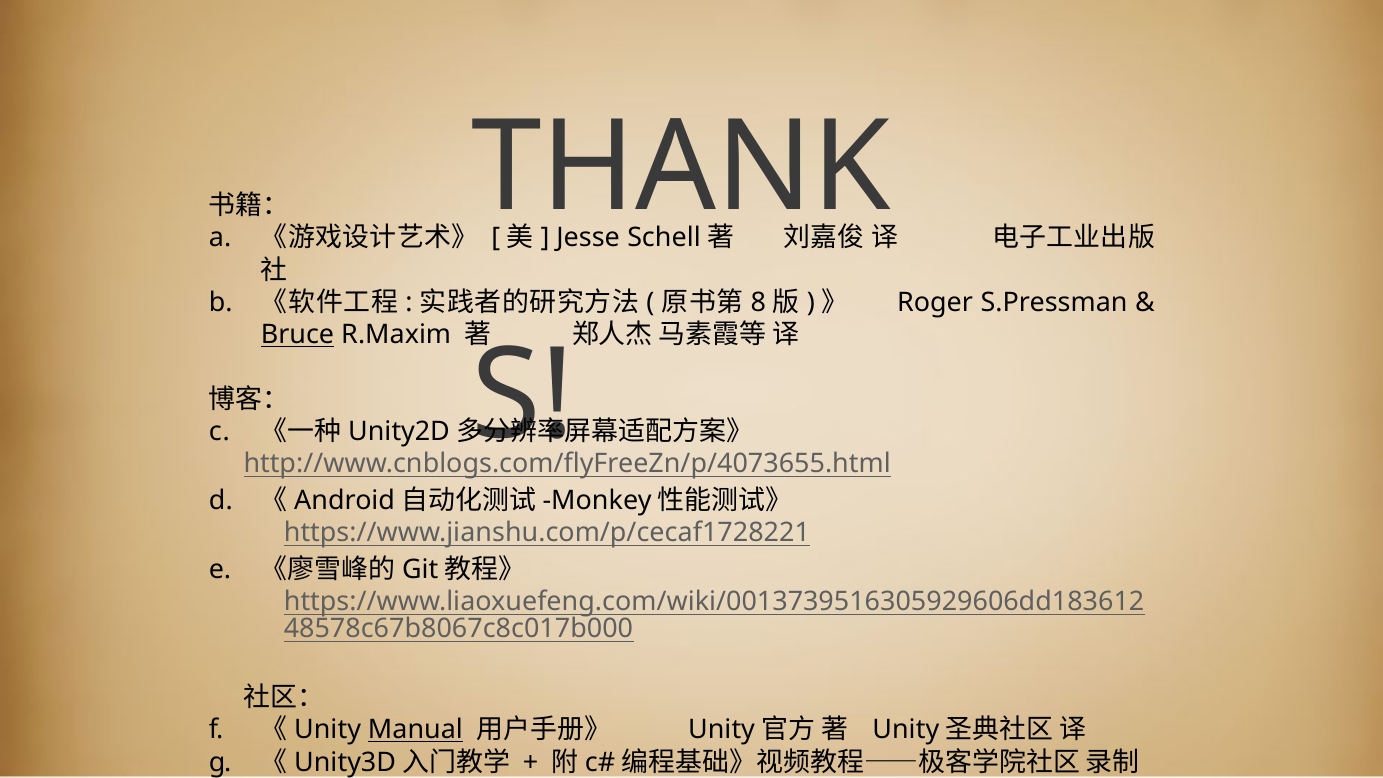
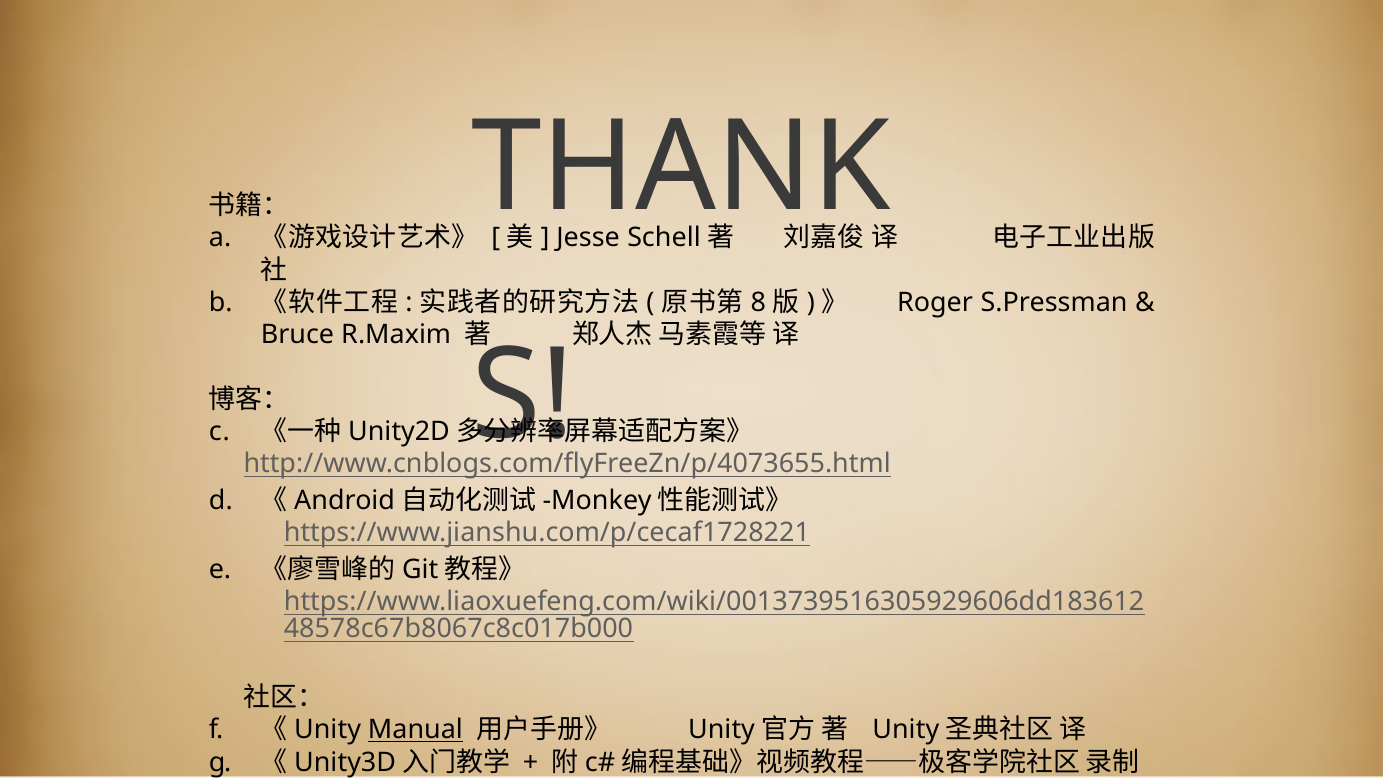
Bruce underline: present -> none (298, 335)
